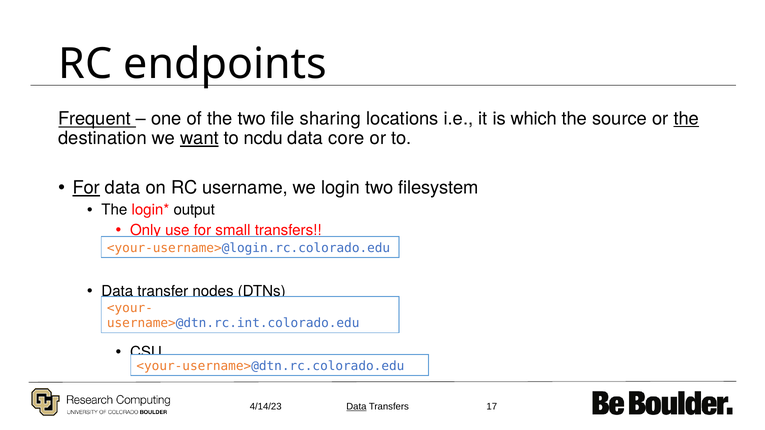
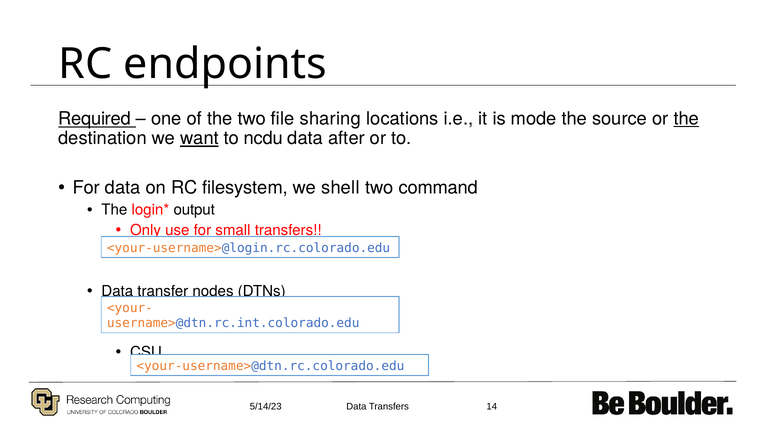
Frequent: Frequent -> Required (95, 119)
which: which -> mode (534, 119)
core: core -> after (346, 139)
For underline: present -> none (86, 188)
username: username -> filesystem (245, 188)
login: login -> shell (340, 188)
filesystem: filesystem -> command (438, 188)
4/14/23: 4/14/23 -> 5/14/23 (266, 407)
Data underline: present -> none (356, 407)
17: 17 -> 14 (492, 407)
